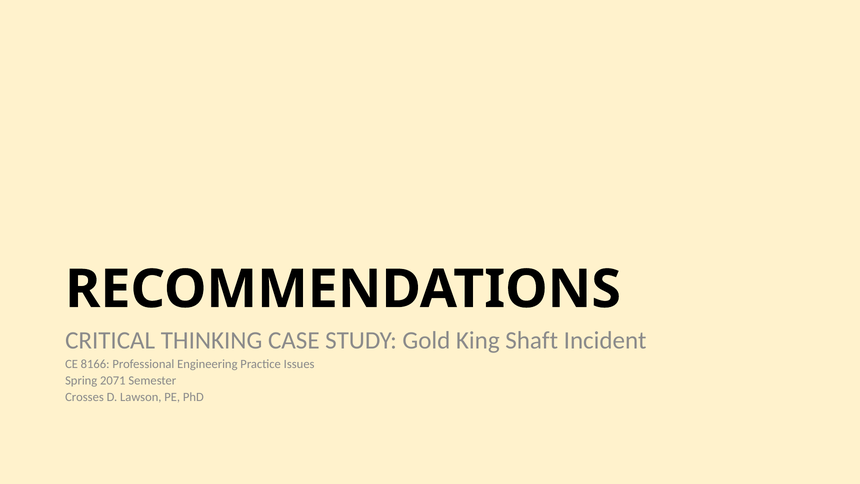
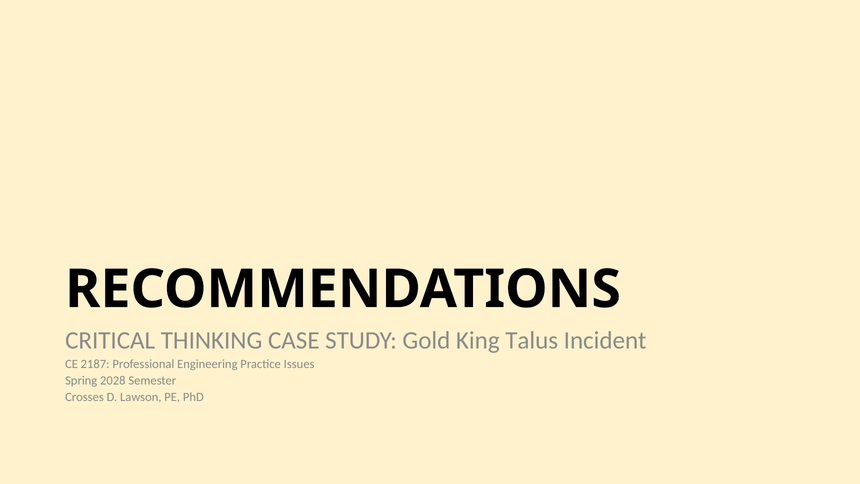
Shaft: Shaft -> Talus (532, 340)
8166: 8166 -> 2187 (95, 364)
2071: 2071 -> 2028 (113, 381)
